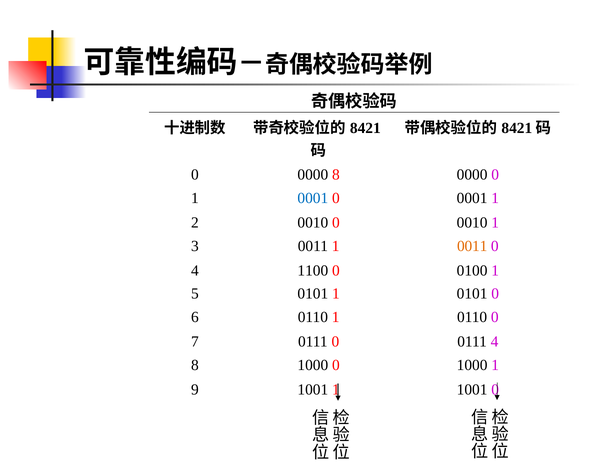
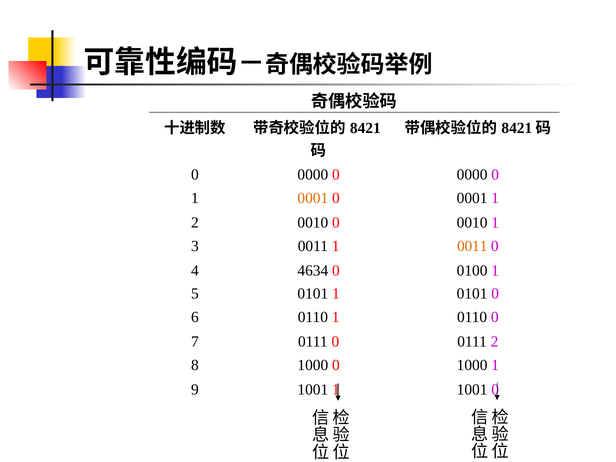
8: 8 -> 0 (336, 175)
0001 colour: blue -> orange (313, 198)
1100: 1100 -> 4634 (313, 271)
0111 4: 4 -> 2 (495, 342)
